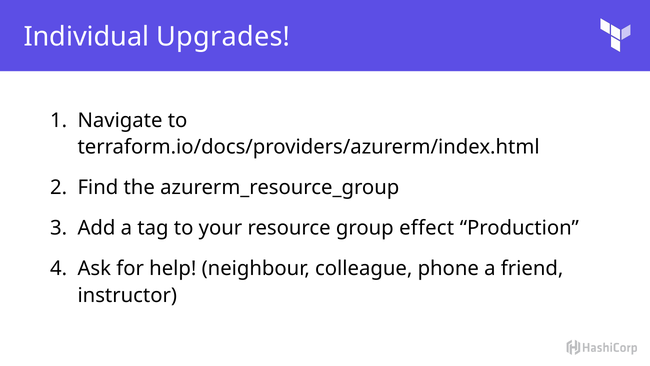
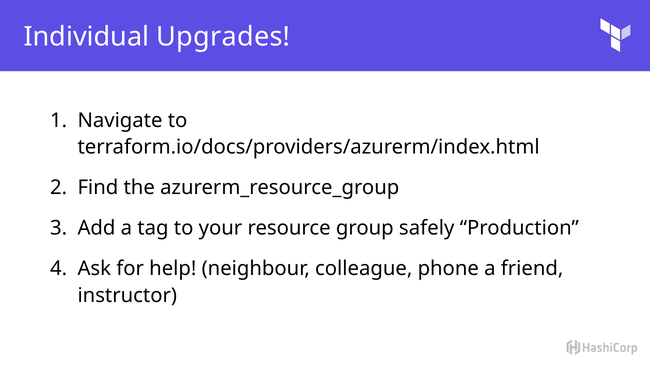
effect: effect -> safely (427, 228)
